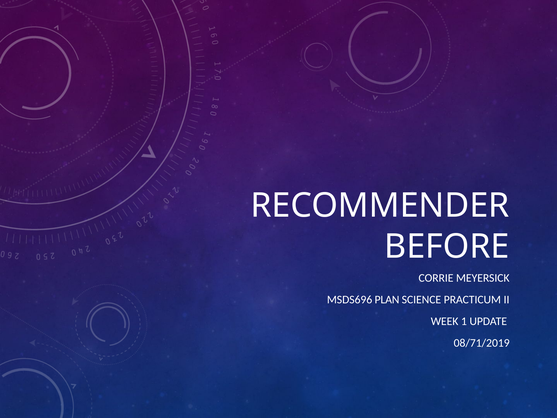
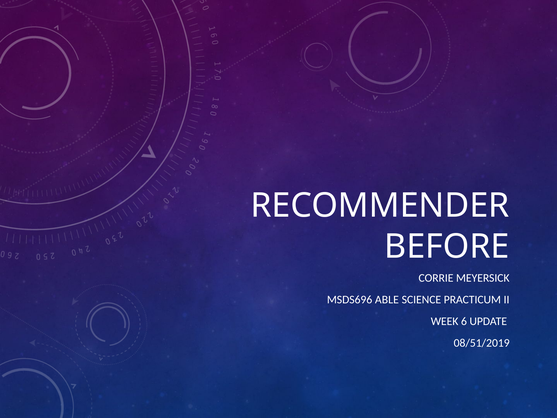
PLAN: PLAN -> ABLE (387, 299)
1: 1 -> 6 (464, 321)
08/71/2019: 08/71/2019 -> 08/51/2019 (482, 343)
